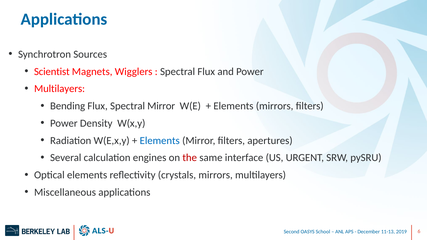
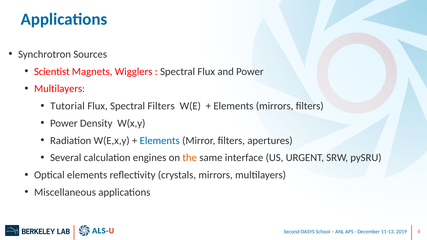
Bending: Bending -> Tutorial (68, 106)
Spectral Mirror: Mirror -> Filters (161, 106)
the colour: red -> orange (190, 158)
